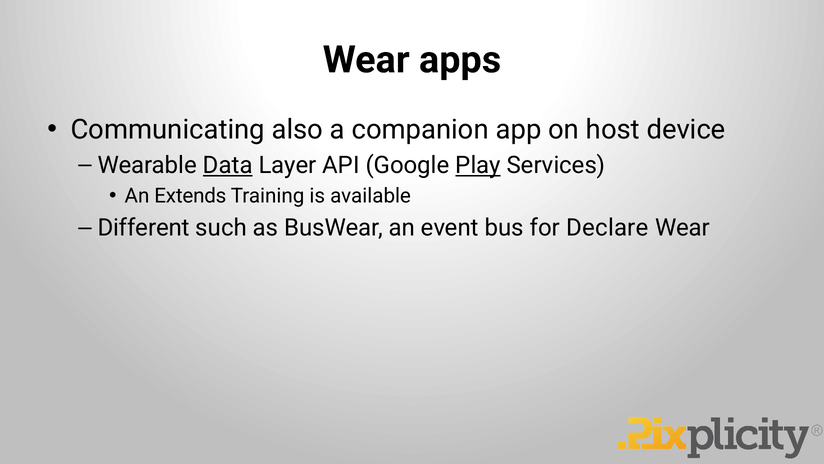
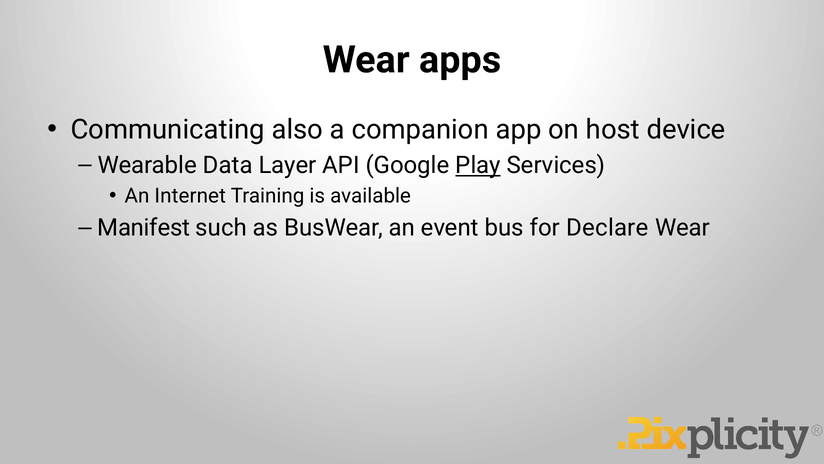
Data underline: present -> none (228, 165)
Extends: Extends -> Internet (190, 196)
Different: Different -> Manifest (144, 228)
